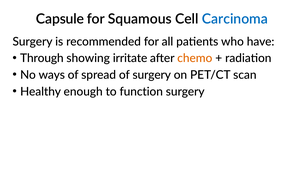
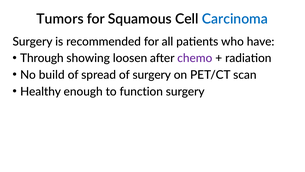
Capsule: Capsule -> Tumors (60, 19)
irritate: irritate -> loosen (130, 58)
chemo colour: orange -> purple (195, 58)
ways: ways -> build (52, 75)
